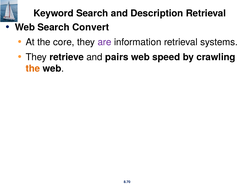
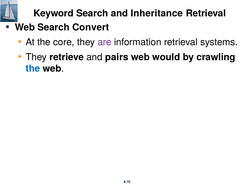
Description: Description -> Inheritance (157, 13)
speed: speed -> would (166, 57)
the colour: orange -> blue (33, 69)
